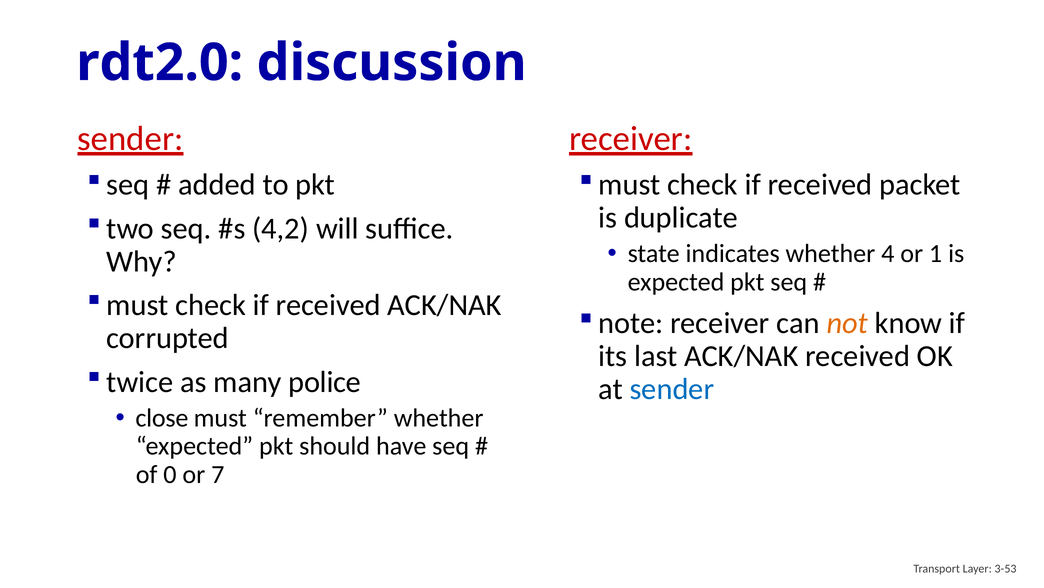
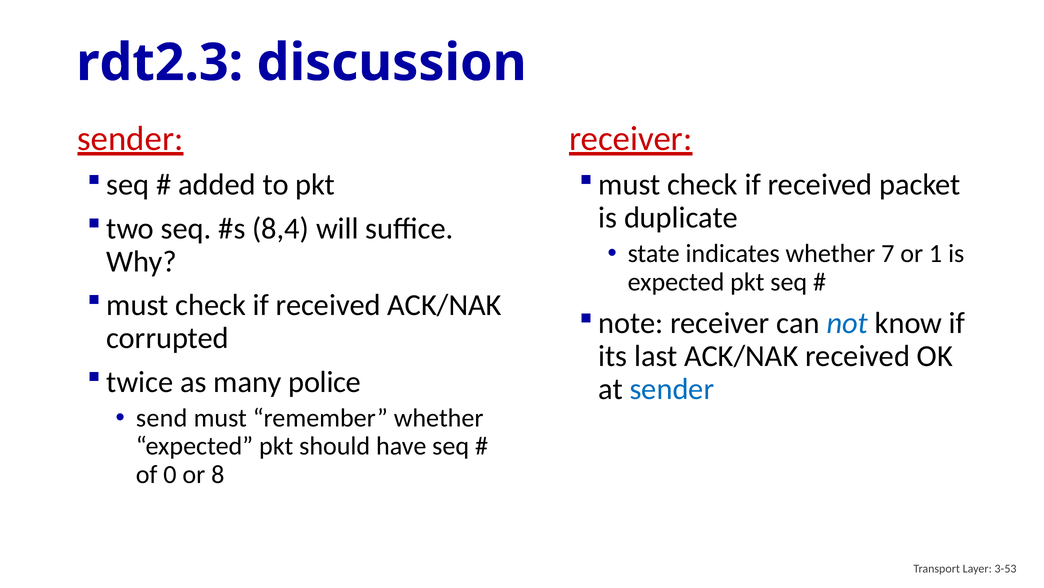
rdt2.0: rdt2.0 -> rdt2.3 (160, 63)
4,2: 4,2 -> 8,4 (281, 228)
4: 4 -> 7 (888, 253)
not colour: orange -> blue (847, 323)
close: close -> send (162, 417)
7: 7 -> 8 (218, 474)
